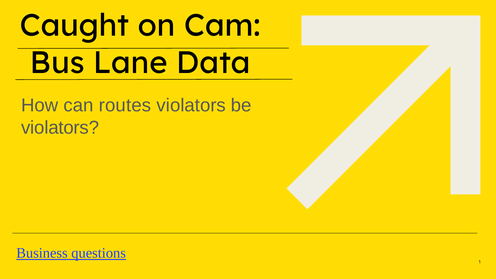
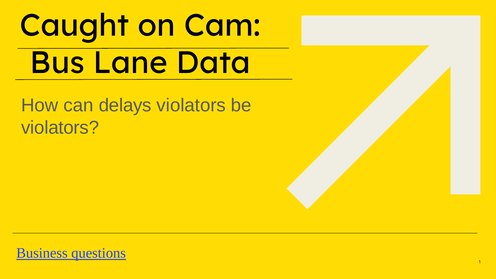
routes: routes -> delays (125, 105)
